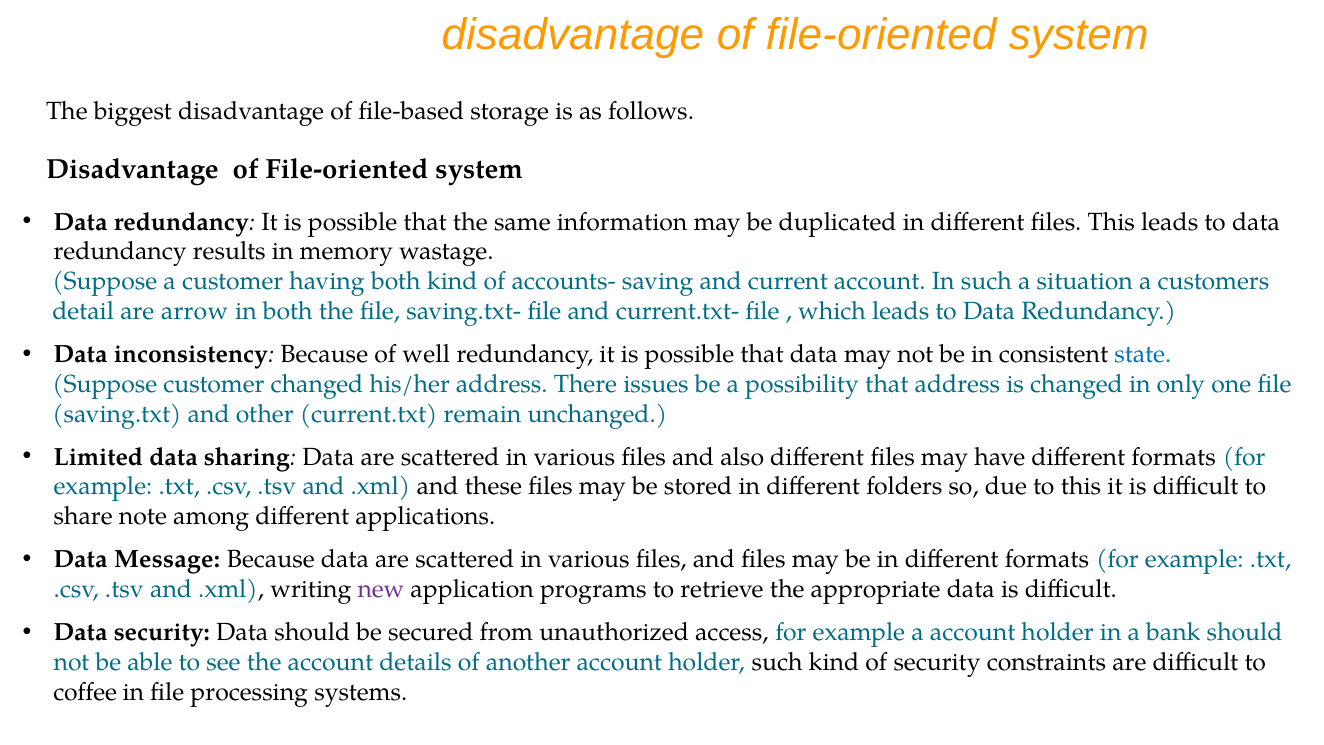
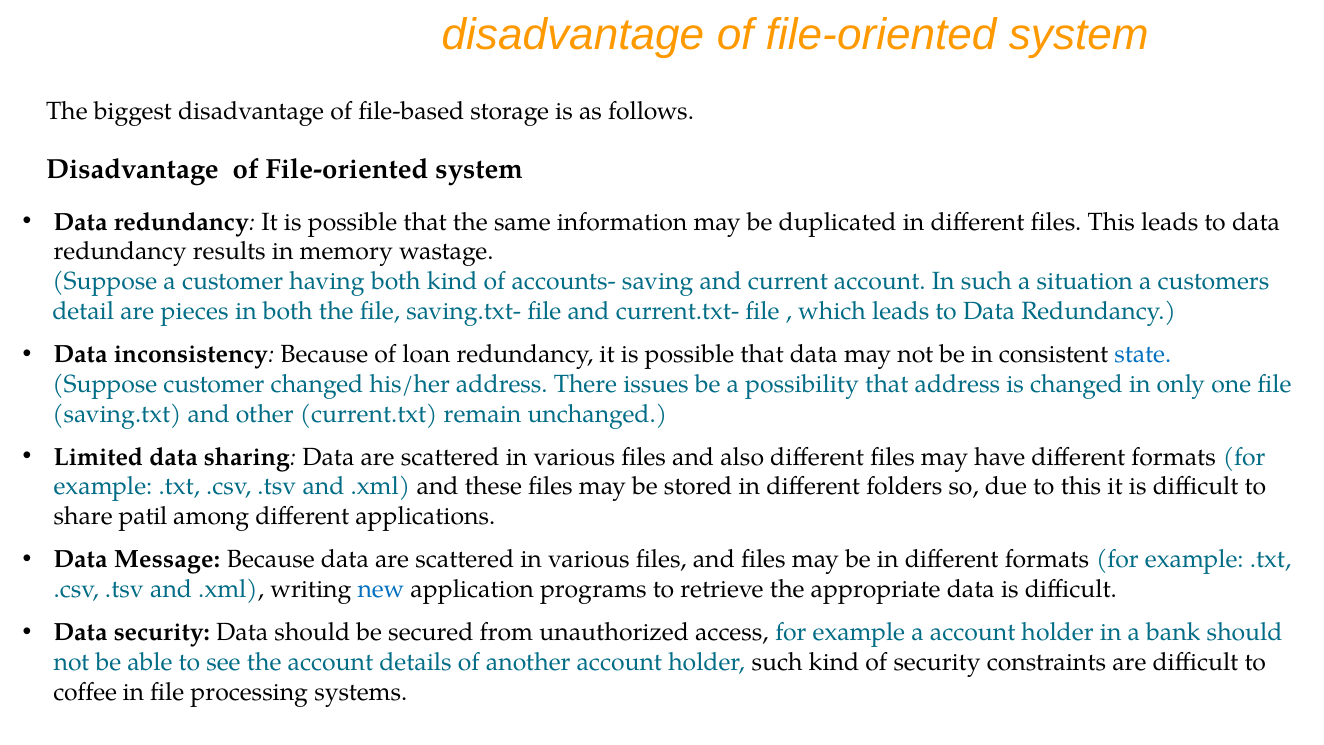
arrow: arrow -> pieces (195, 311)
well: well -> loan (426, 354)
note: note -> patil (143, 516)
new colour: purple -> blue (381, 589)
